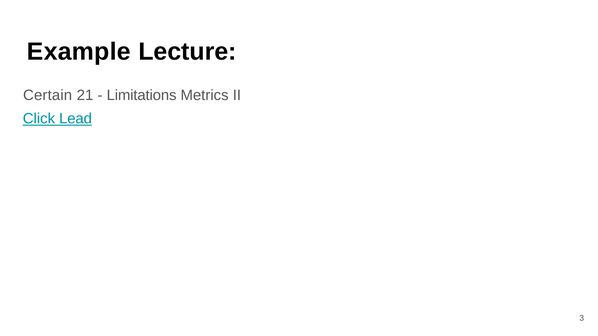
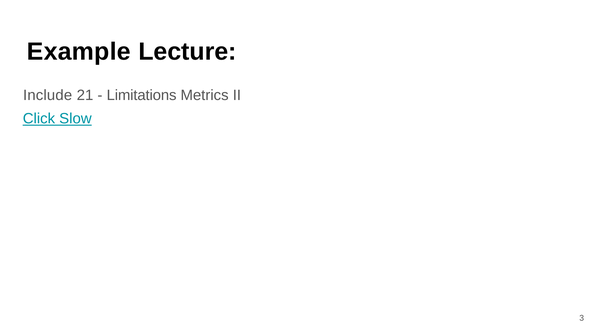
Certain: Certain -> Include (48, 95)
Lead: Lead -> Slow (75, 119)
